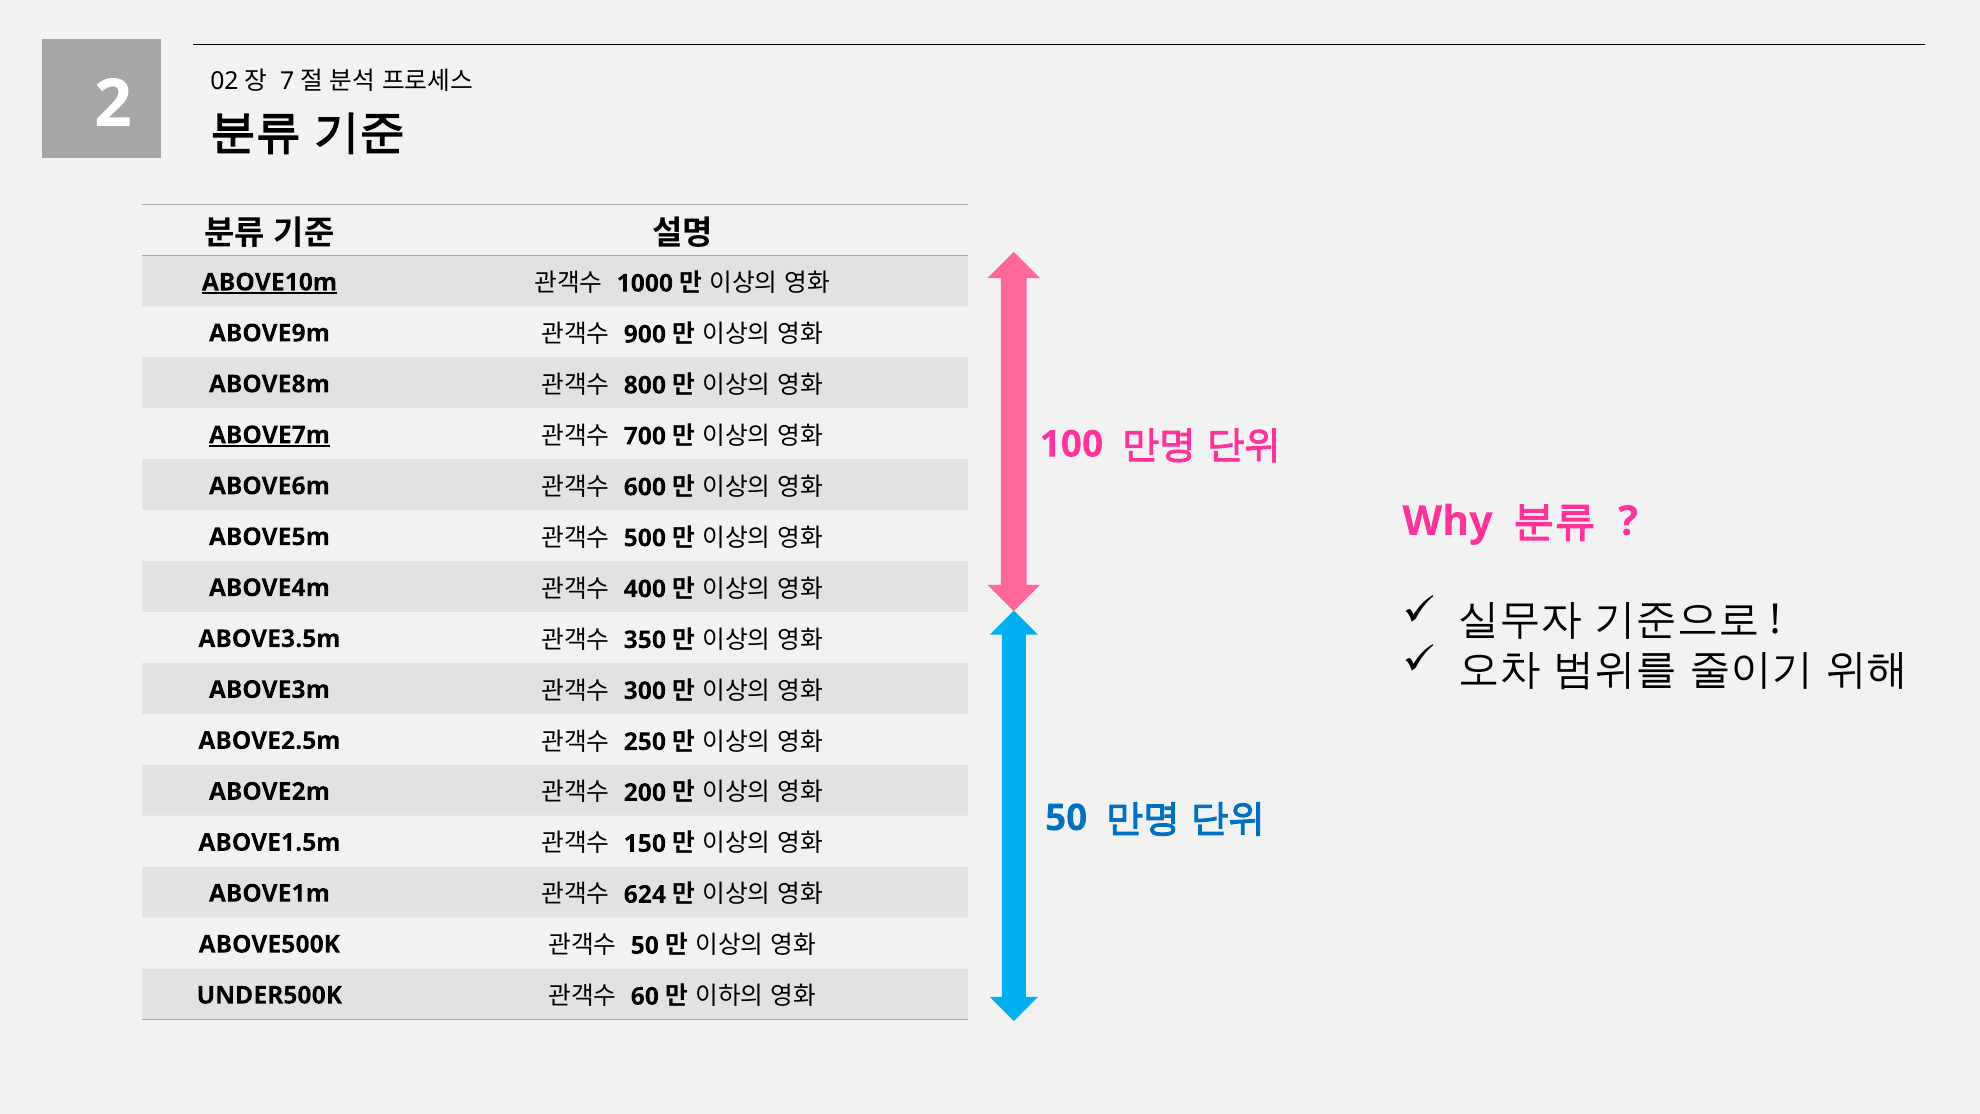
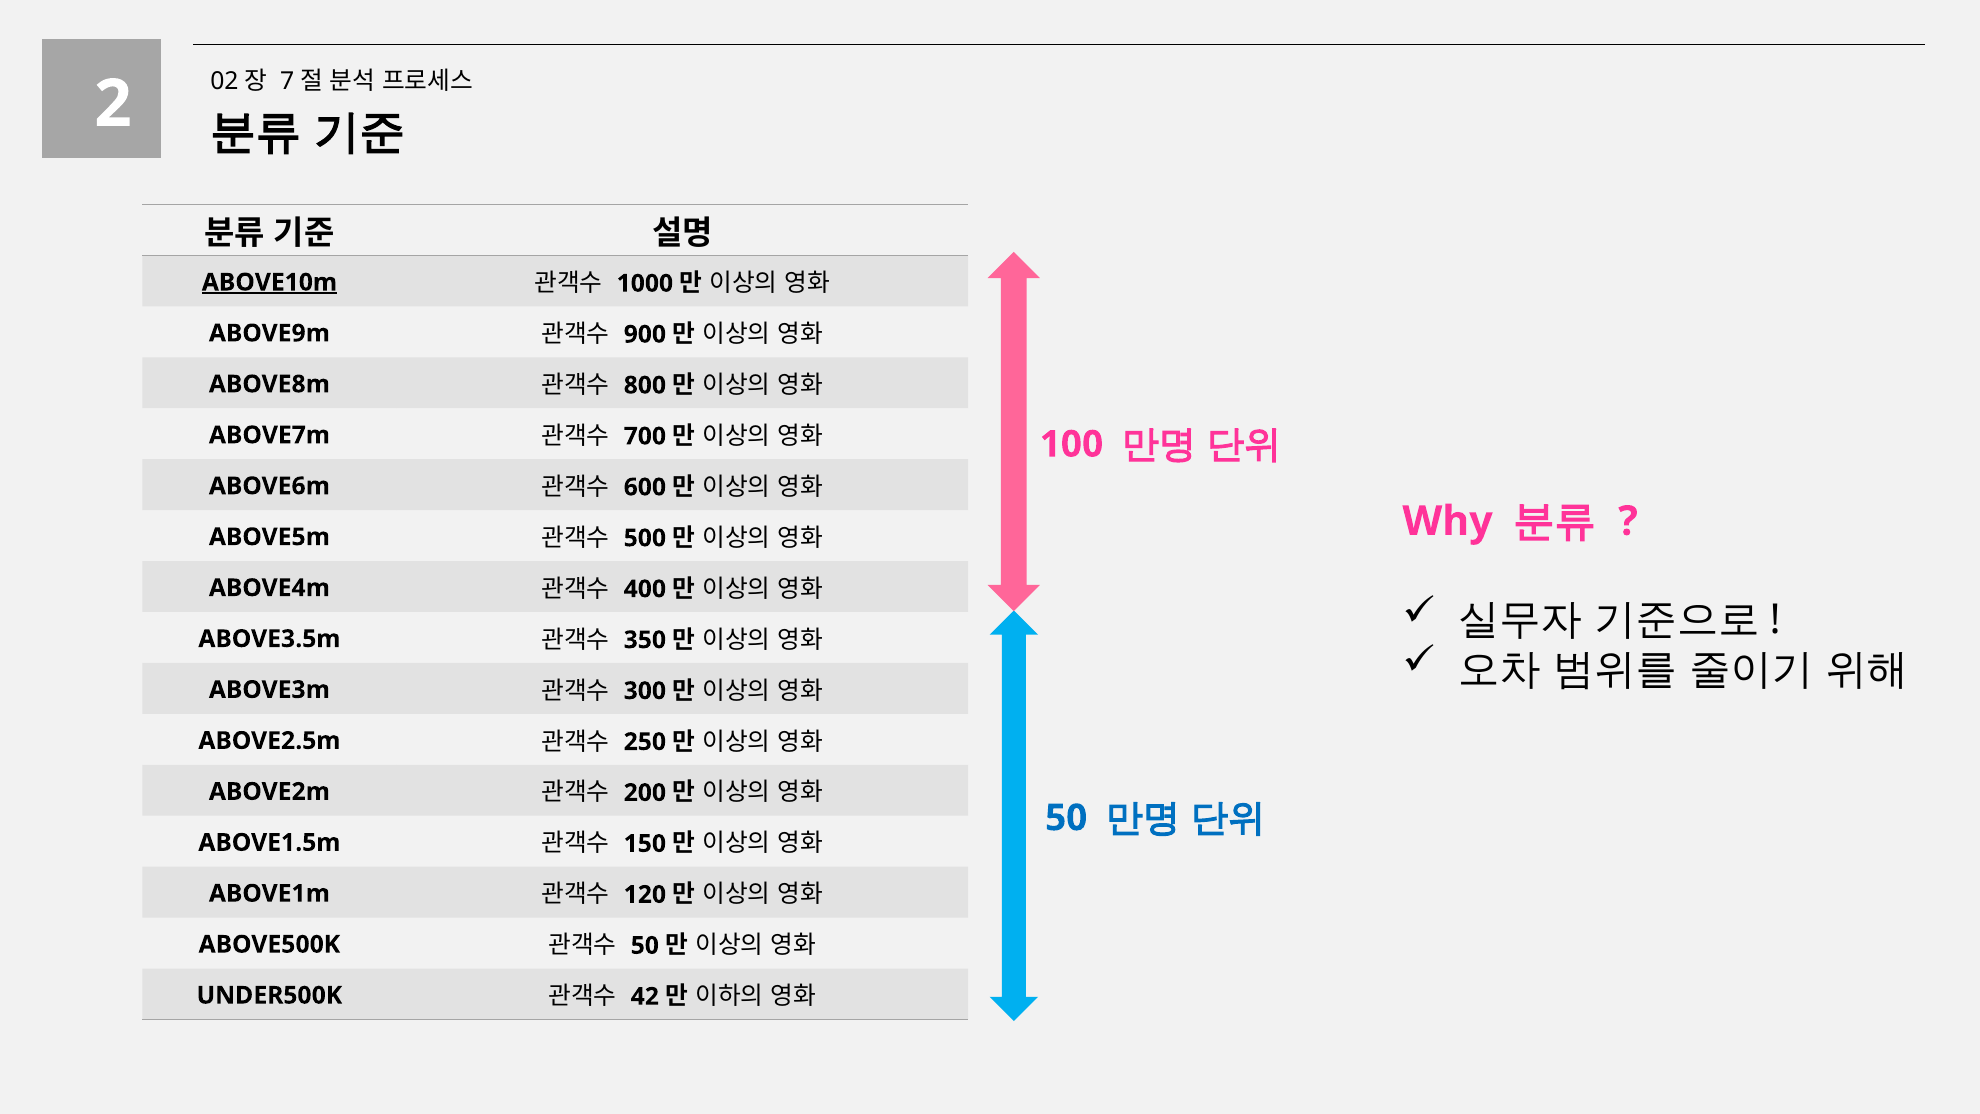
ABOVE7m underline: present -> none (269, 435)
624: 624 -> 120 (645, 894)
60: 60 -> 42 (645, 996)
